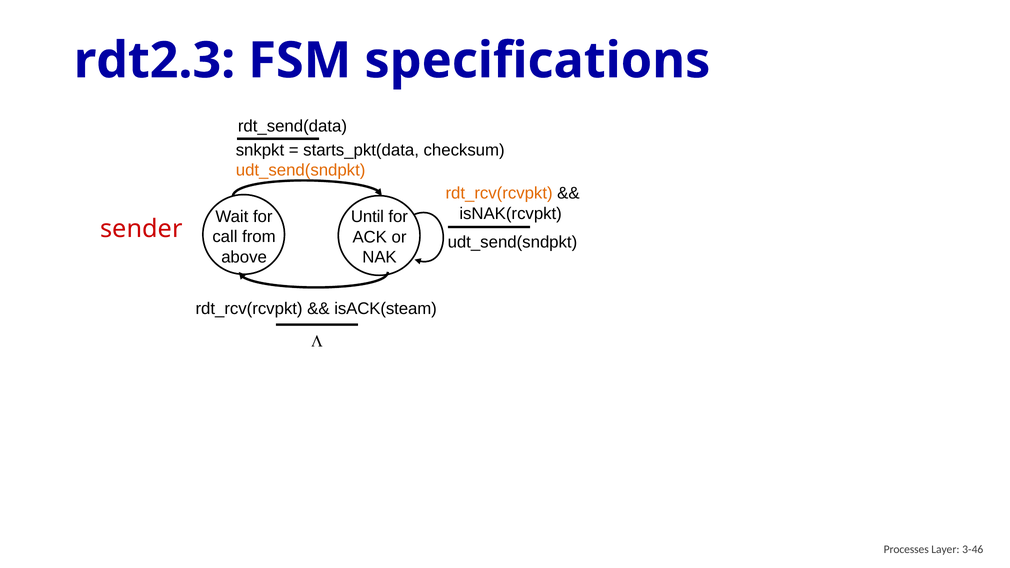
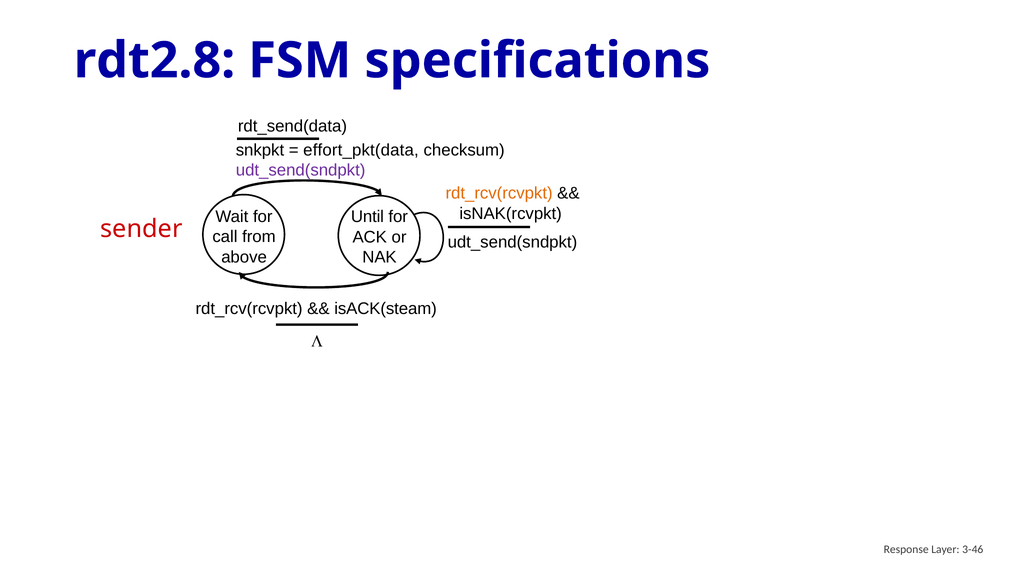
rdt2.3: rdt2.3 -> rdt2.8 (155, 61)
starts_pkt(data: starts_pkt(data -> effort_pkt(data (361, 150)
udt_send(sndpkt colour: orange -> purple (301, 170)
Processes: Processes -> Response (906, 549)
